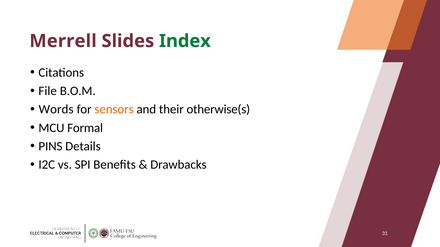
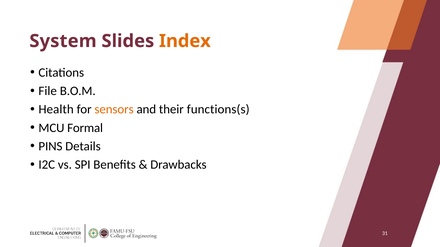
Merrell: Merrell -> System (63, 41)
Index colour: green -> orange (185, 41)
Words: Words -> Health (56, 110)
otherwise(s: otherwise(s -> functions(s (218, 110)
